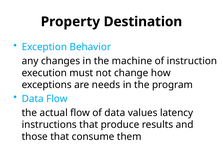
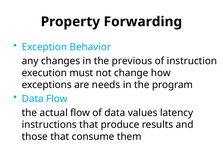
Destination: Destination -> Forwarding (143, 22)
machine: machine -> previous (132, 61)
